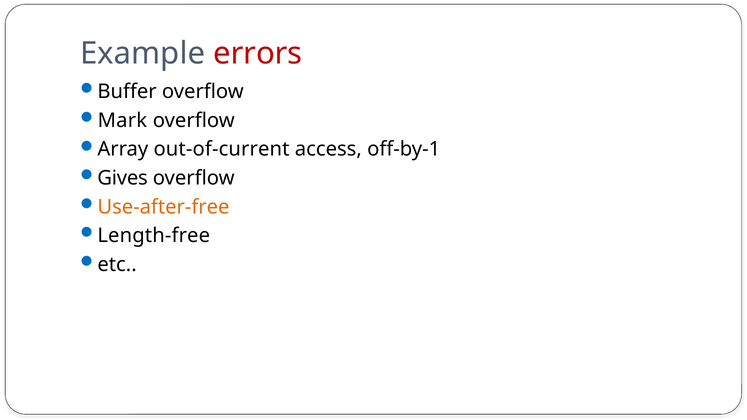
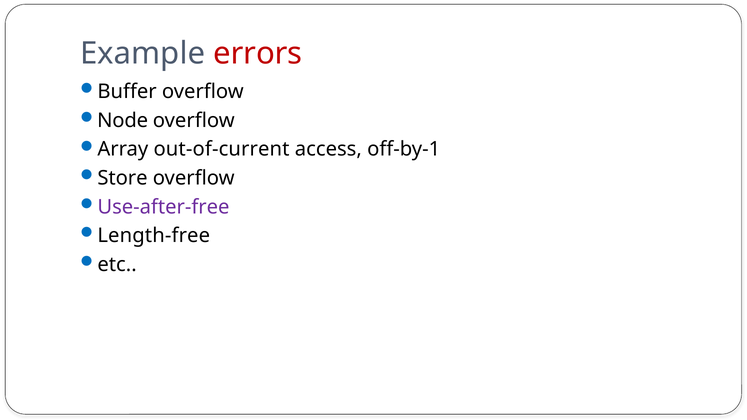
Mark: Mark -> Node (123, 121)
Gives: Gives -> Store (122, 178)
Use-after-free colour: orange -> purple (163, 207)
